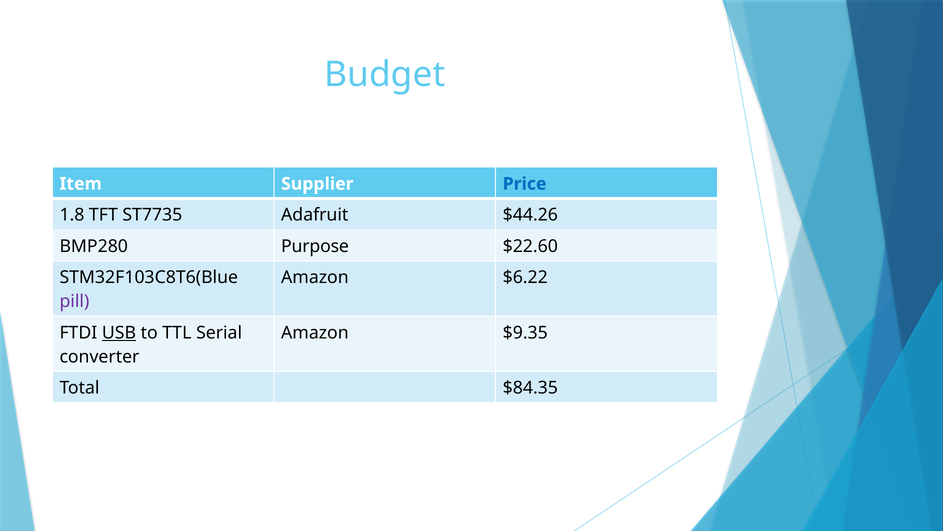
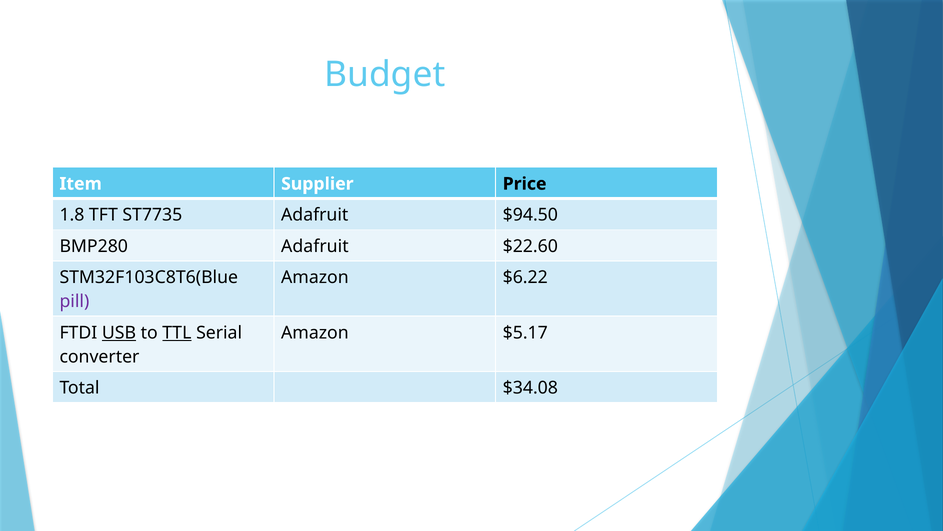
Price colour: blue -> black (525, 184)
$44.26: $44.26 -> $94.50 (530, 215)
BMP280 Purpose: Purpose -> Adafruit (315, 246)
TTL underline: none -> present (177, 332)
$9.35: $9.35 -> $5.17 (525, 332)
$84.35: $84.35 -> $34.08 (530, 388)
